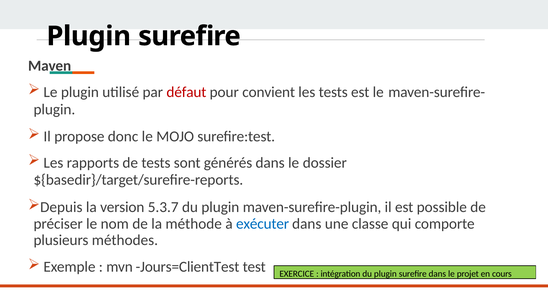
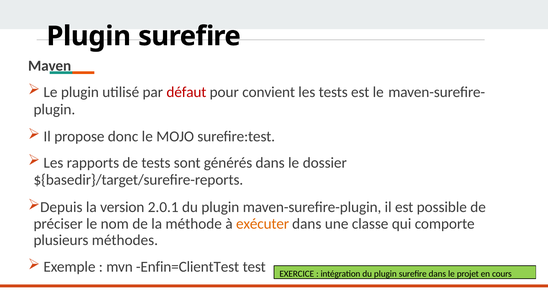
5.3.7: 5.3.7 -> 2.0.1 (163, 207)
exécuter colour: blue -> orange (263, 224)
Jours=ClientTest: Jours=ClientTest -> Enfin=ClientTest (188, 267)
